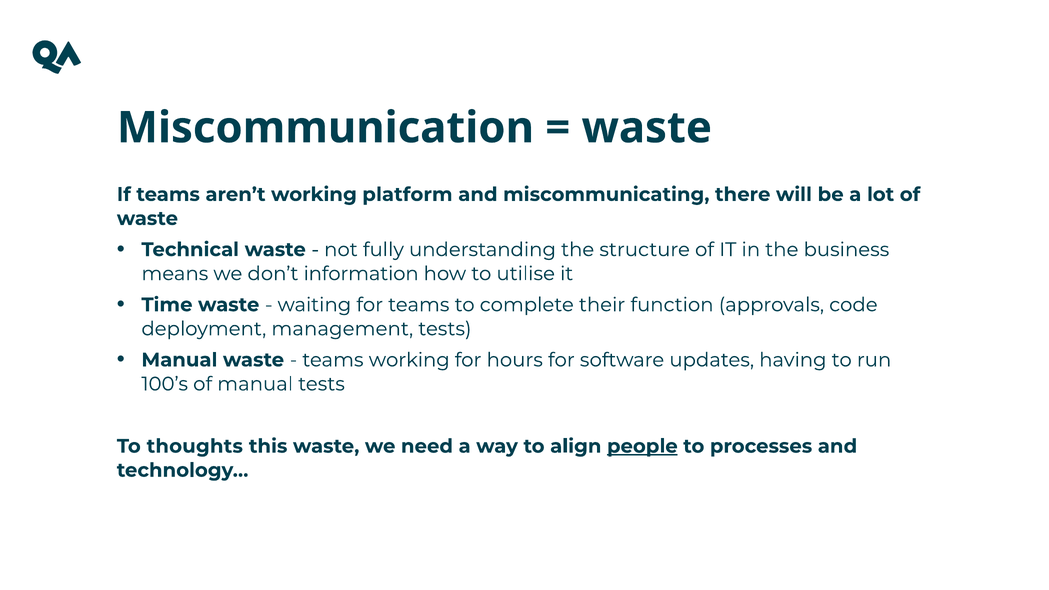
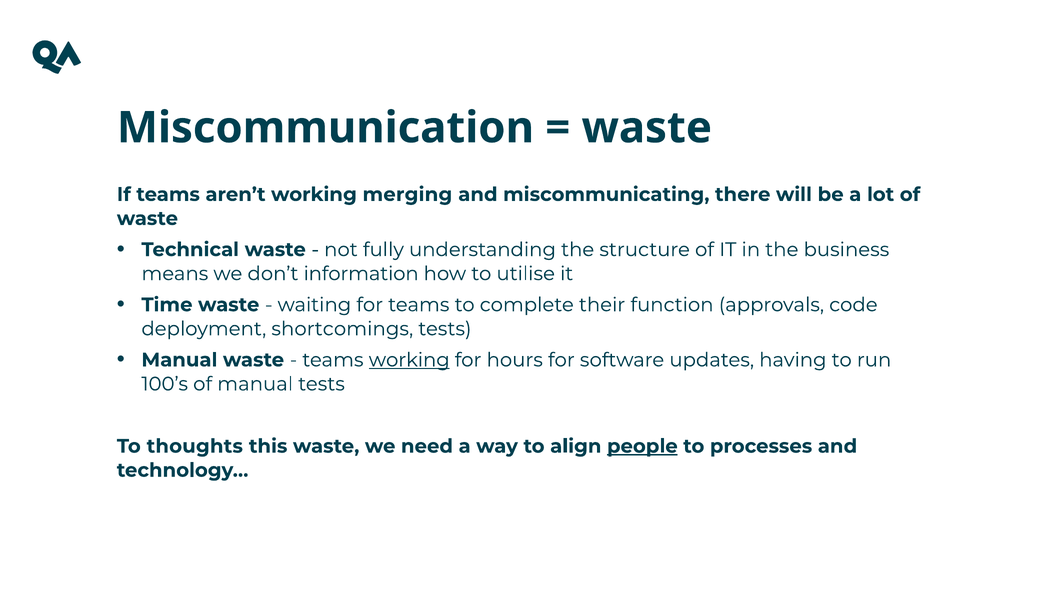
platform: platform -> merging (407, 195)
management: management -> shortcomings (342, 329)
working underline: none -> present (409, 360)
